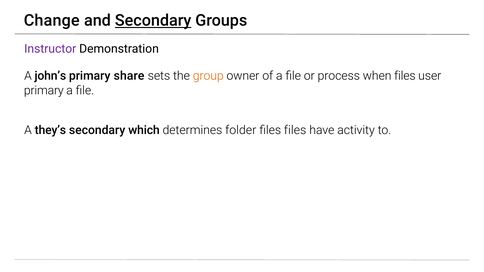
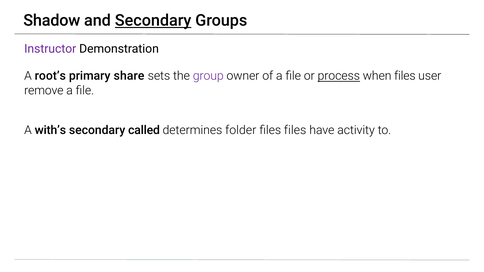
Change: Change -> Shadow (52, 20)
john’s: john’s -> root’s (50, 76)
group colour: orange -> purple (208, 76)
process underline: none -> present (339, 76)
primary: primary -> remove (44, 91)
they’s: they’s -> with’s (50, 130)
which: which -> called (144, 130)
